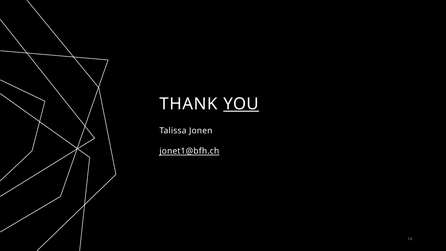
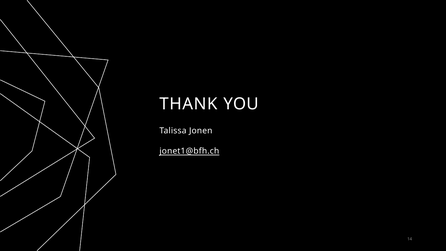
YOU underline: present -> none (241, 104)
